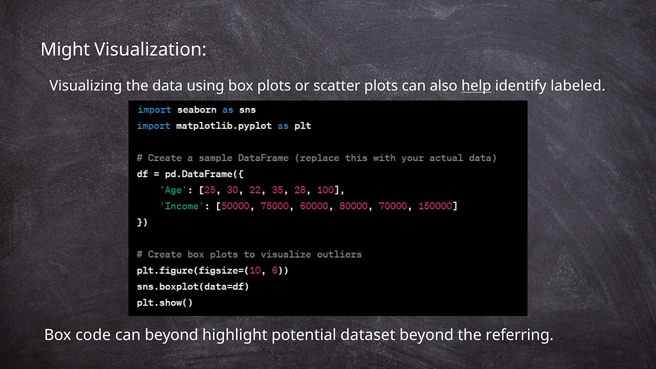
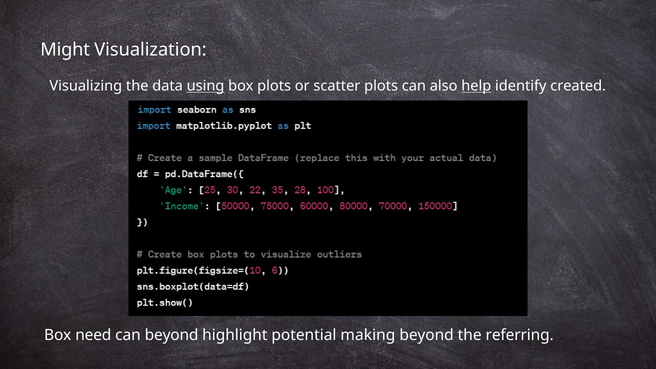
using underline: none -> present (206, 86)
labeled: labeled -> created (578, 86)
code: code -> need (93, 335)
dataset: dataset -> making (368, 335)
